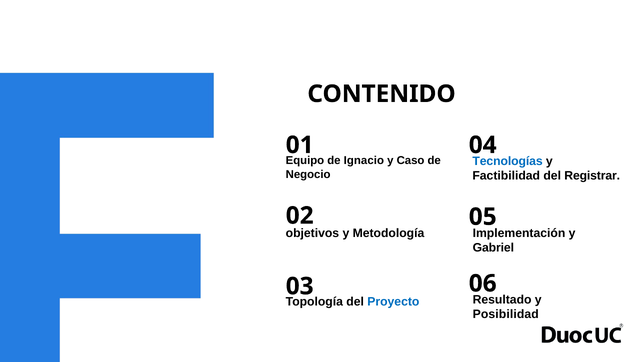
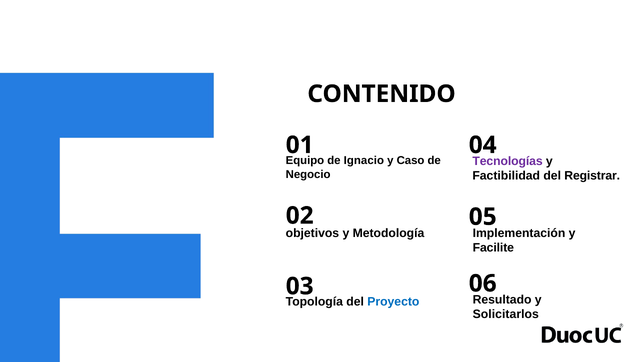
Tecnologías colour: blue -> purple (508, 161)
Gabriel: Gabriel -> Facilite (493, 247)
Posibilidad: Posibilidad -> Solicitarlos (506, 314)
